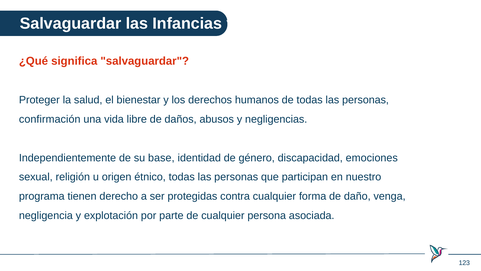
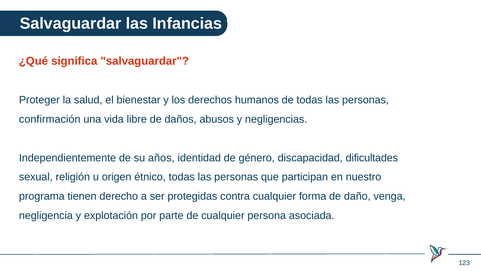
base: base -> años (161, 158)
emociones: emociones -> dificultades (372, 158)
